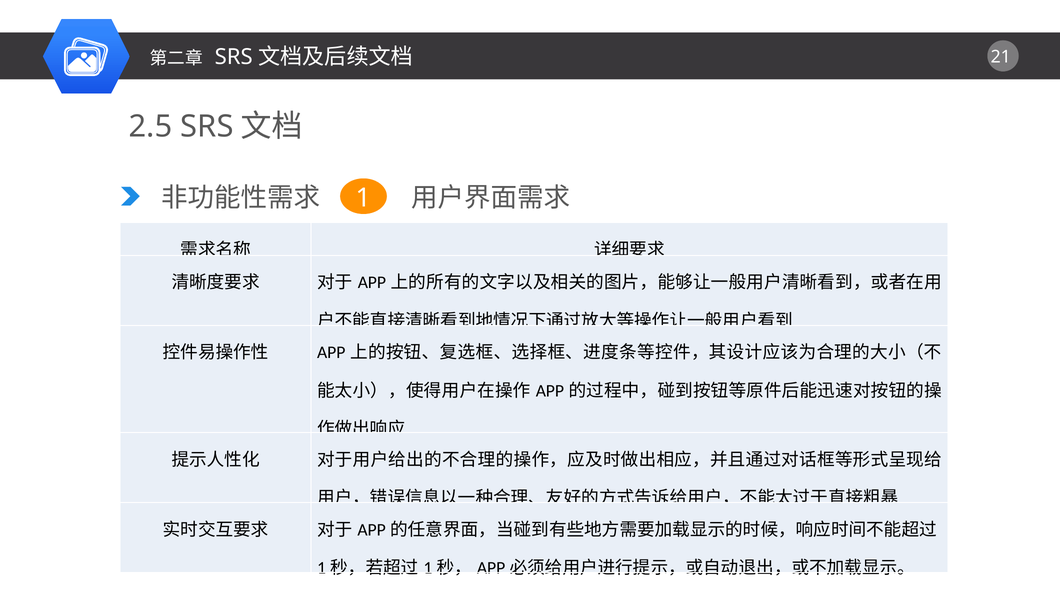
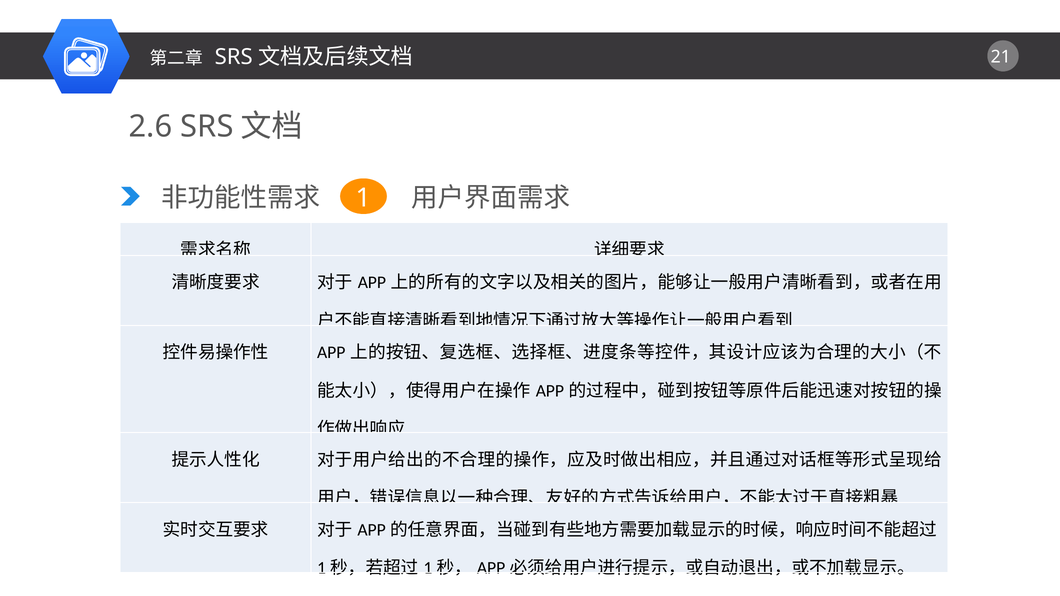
2.5: 2.5 -> 2.6 (151, 126)
